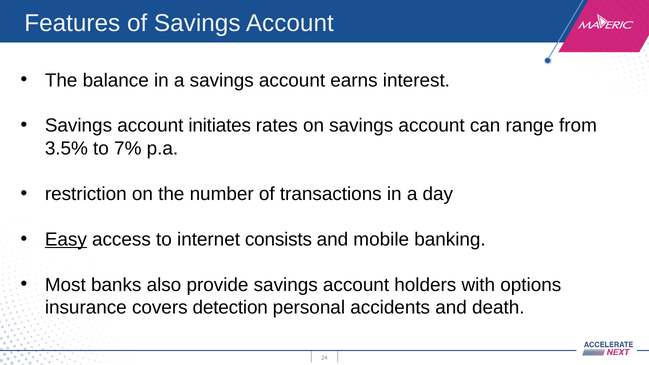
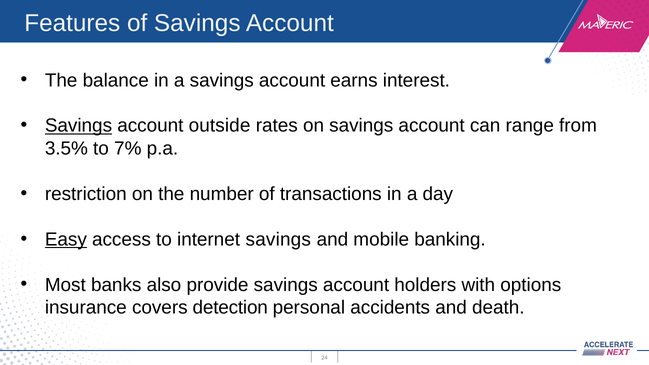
Savings underline: none -> present (78, 126)
initiates: initiates -> outside (220, 126)
internet consists: consists -> savings (278, 239)
